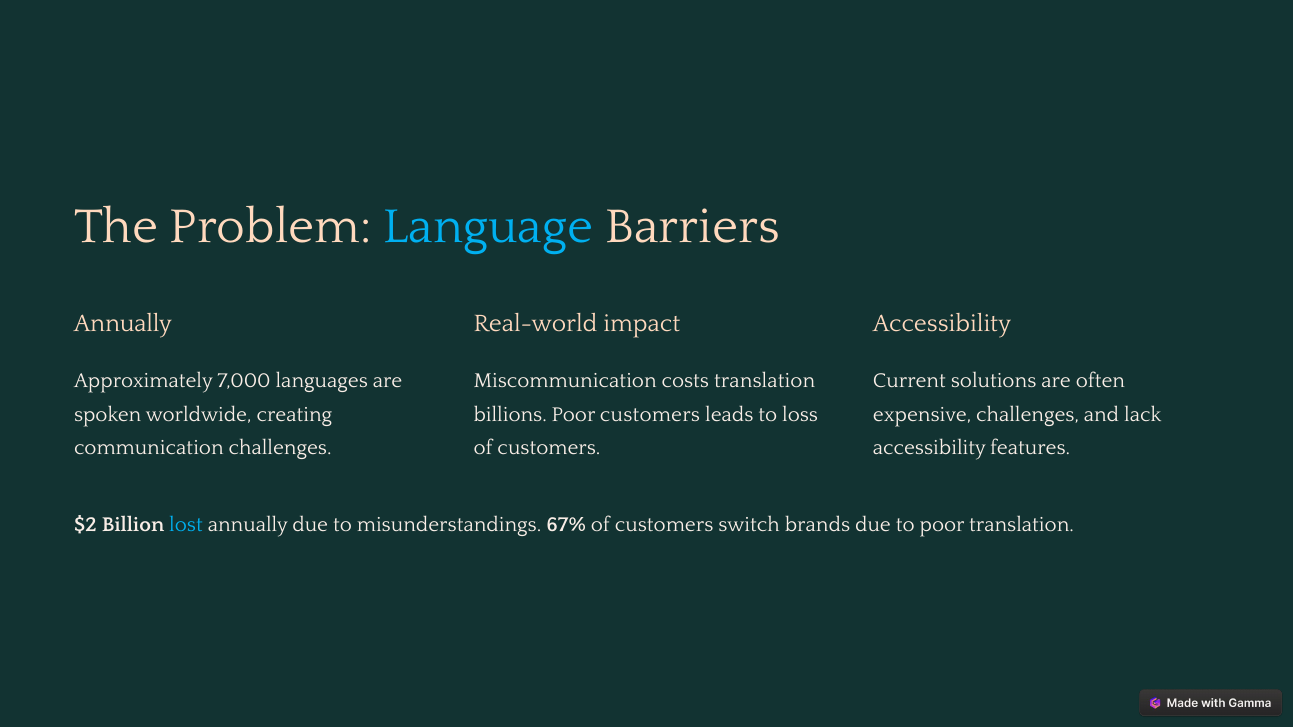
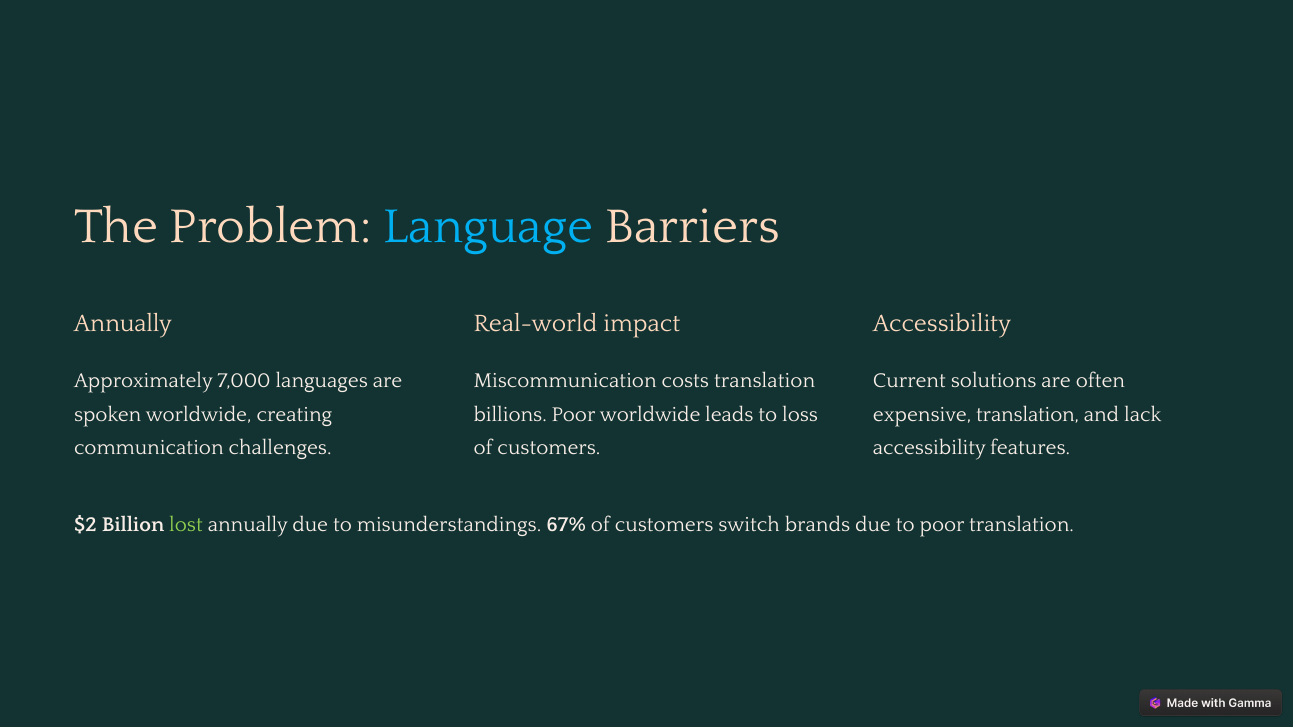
Poor customers: customers -> worldwide (650, 414)
expensive challenges: challenges -> translation (1028, 414)
lost colour: light blue -> light green (186, 525)
